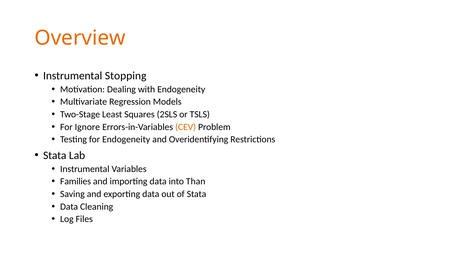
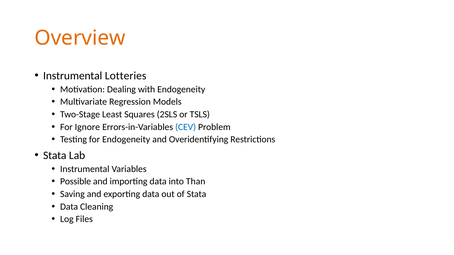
Stopping: Stopping -> Lotteries (126, 76)
CEV colour: orange -> blue (186, 127)
Families: Families -> Possible (76, 182)
